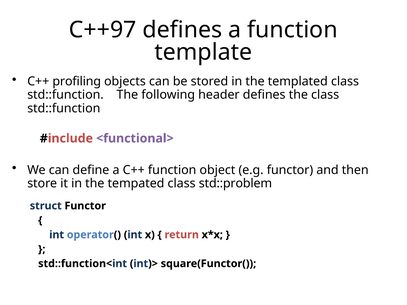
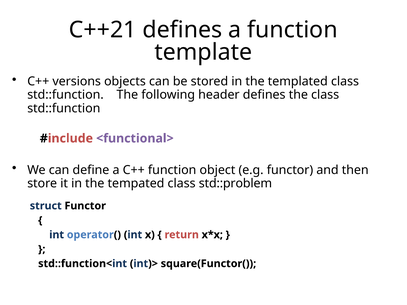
C++97: C++97 -> C++21 (103, 30)
profiling: profiling -> versions (77, 82)
